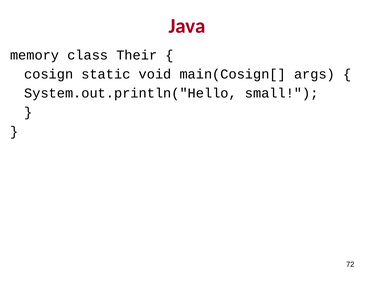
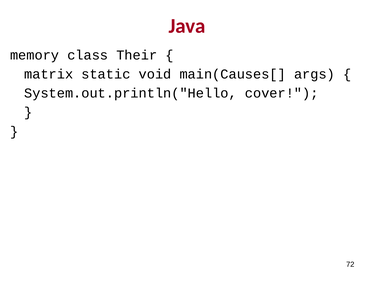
cosign: cosign -> matrix (49, 74)
main(Cosign[: main(Cosign[ -> main(Causes[ (233, 74)
small: small -> cover (282, 93)
